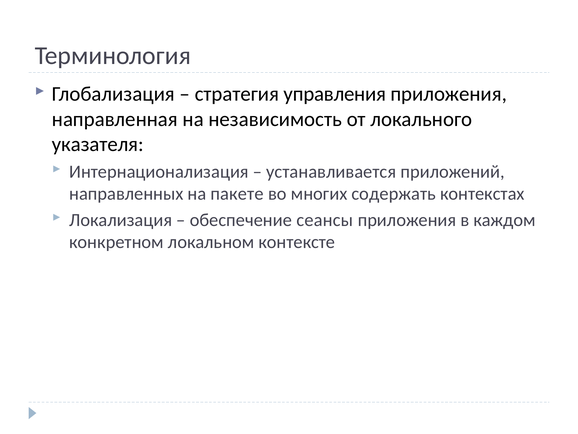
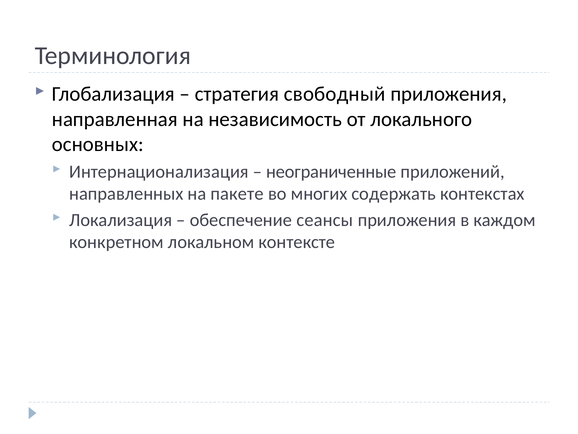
управления: управления -> свободный (335, 94)
указателя: указателя -> основных (98, 144)
устанавливается: устанавливается -> неограниченные (331, 171)
